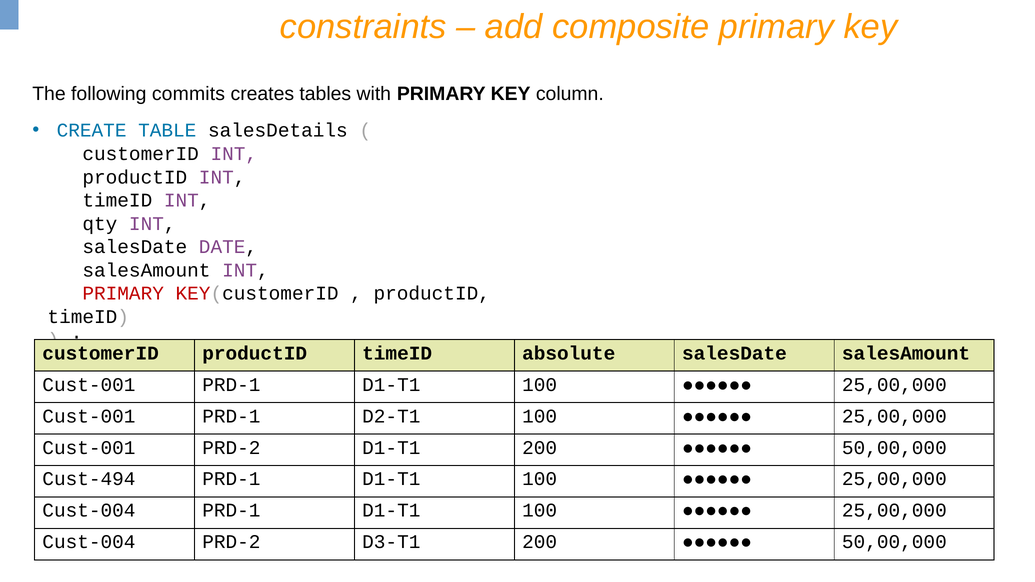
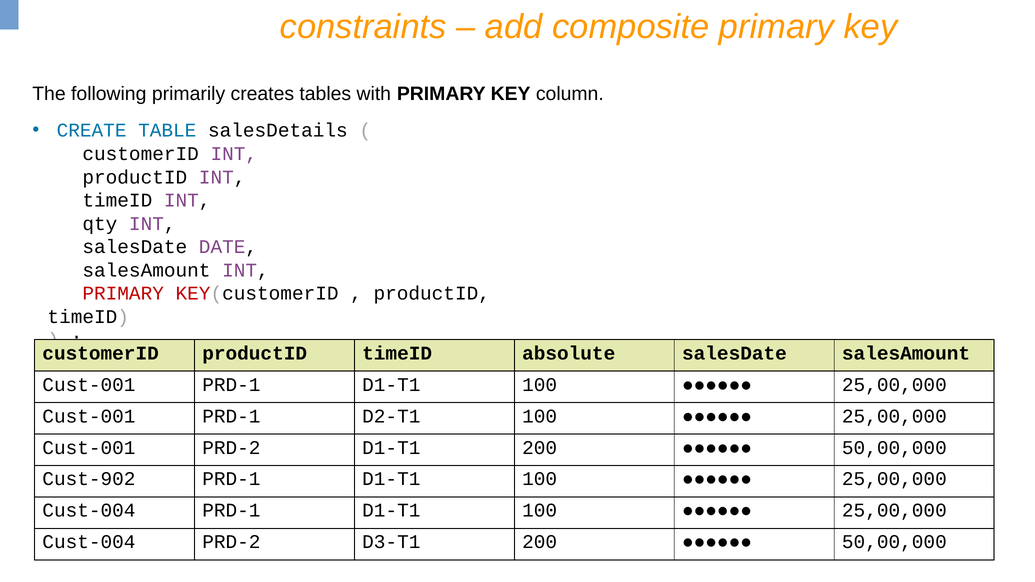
commits: commits -> primarily (189, 94)
Cust-494: Cust-494 -> Cust-902 (89, 479)
